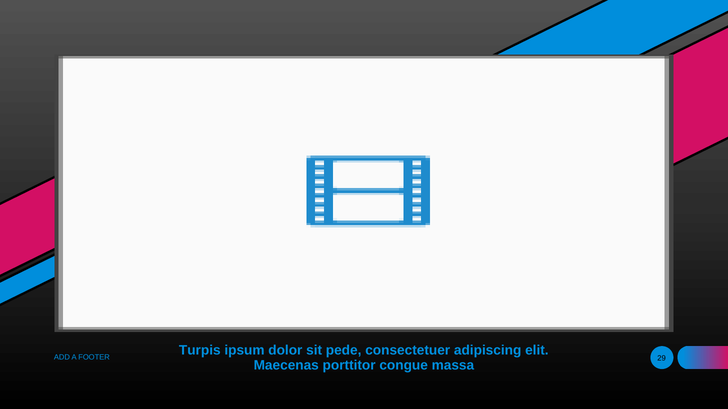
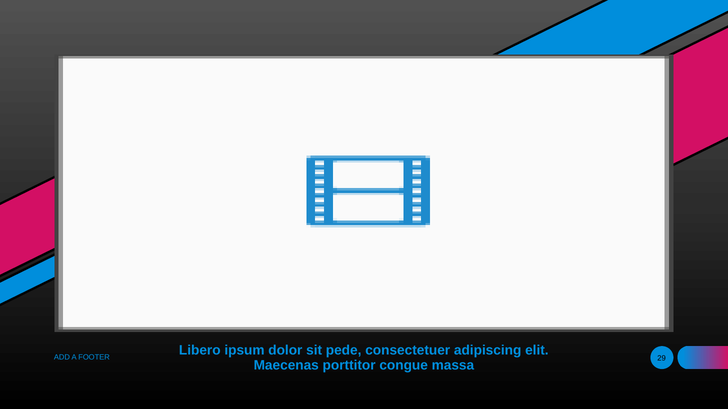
Turpis: Turpis -> Libero (200, 351)
